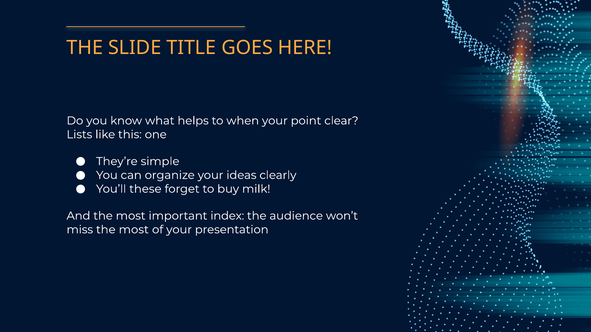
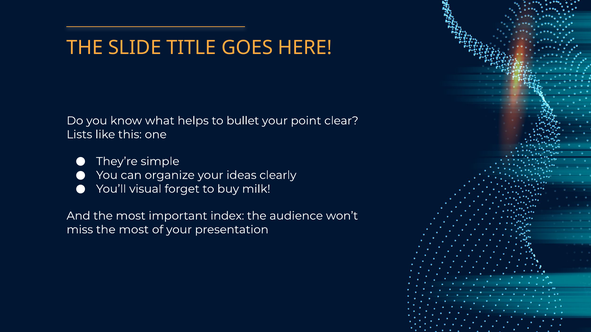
when: when -> bullet (243, 121)
these: these -> visual (145, 189)
